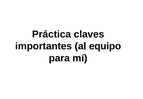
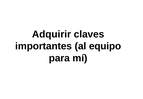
Práctica: Práctica -> Adquirir (52, 34)
